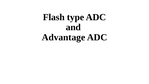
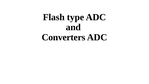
Advantage: Advantage -> Converters (64, 37)
